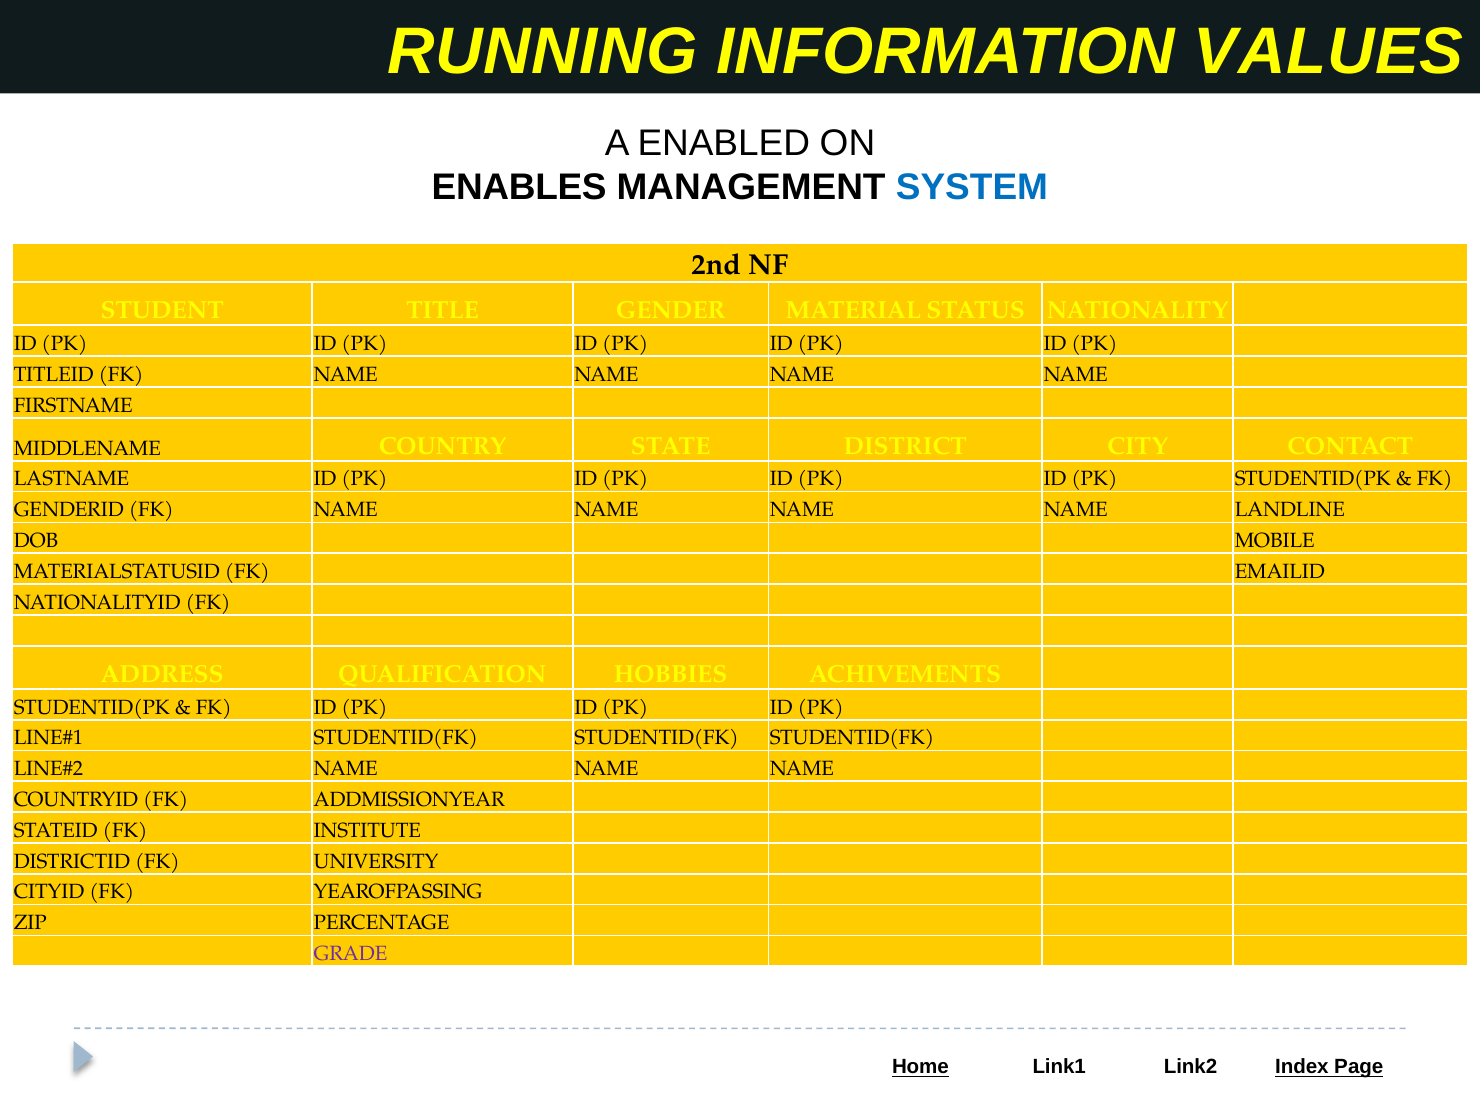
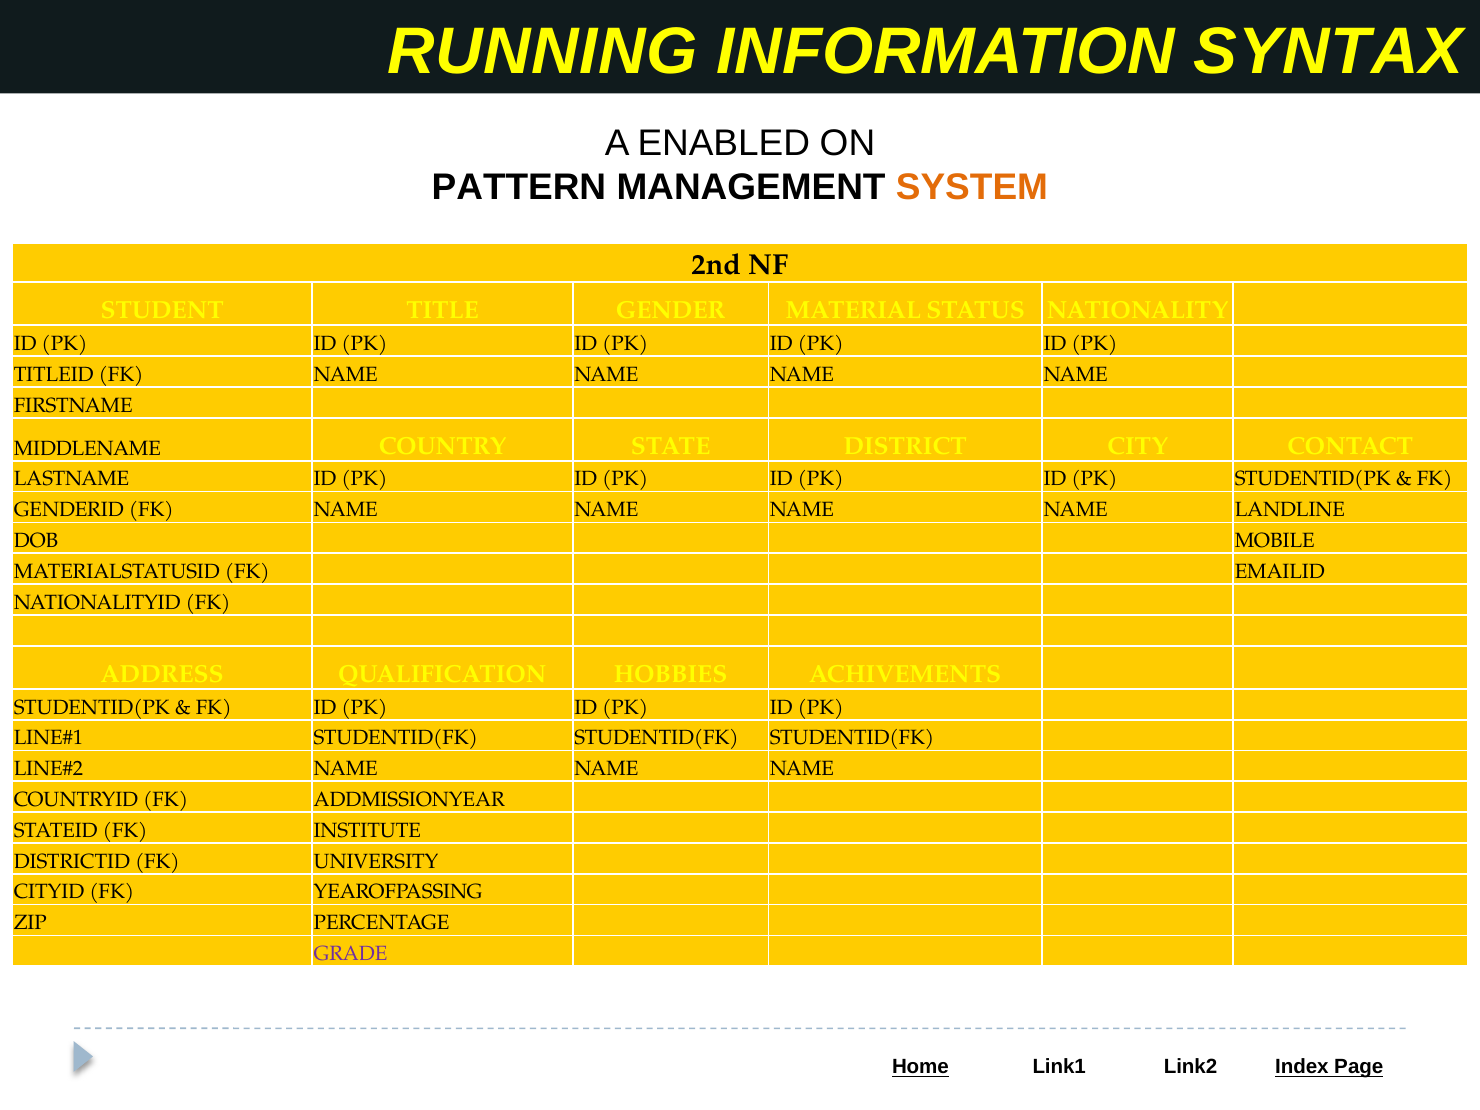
VALUES: VALUES -> SYNTAX (1329, 51)
ENABLES: ENABLES -> PATTERN (519, 187)
SYSTEM colour: blue -> orange (972, 187)
